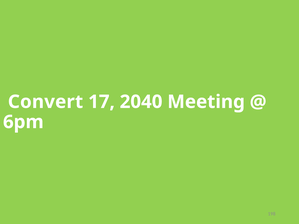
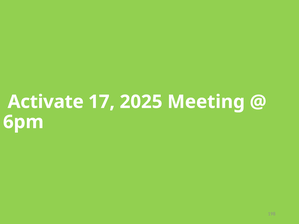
Convert: Convert -> Activate (46, 102)
2040: 2040 -> 2025 (141, 102)
